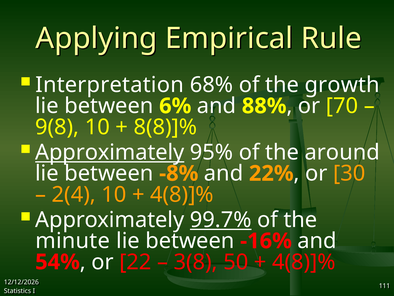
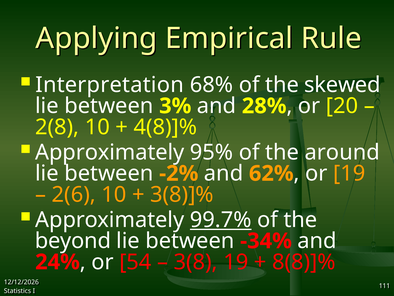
growth: growth -> skewed (342, 85)
6%: 6% -> 3% (175, 106)
88%: 88% -> 28% (264, 106)
70: 70 -> 20 (342, 106)
9(8: 9(8 -> 2(8 (57, 127)
8(8)]%: 8(8)]% -> 4(8)]% (165, 127)
Approximately underline: present -> none (110, 152)
-8%: -8% -> -2% (179, 173)
22%: 22% -> 62% (271, 173)
or 30: 30 -> 19 (349, 173)
2(4: 2(4 -> 2(6 (74, 194)
4(8)]%: 4(8)]% -> 3(8)]% (182, 194)
minute: minute -> beyond (73, 241)
-16%: -16% -> -34% (266, 241)
54%: 54% -> 24% (57, 262)
22: 22 -> 54 (135, 262)
3(8 50: 50 -> 19 (236, 262)
4(8)]%: 4(8)]% -> 8(8)]% (304, 262)
